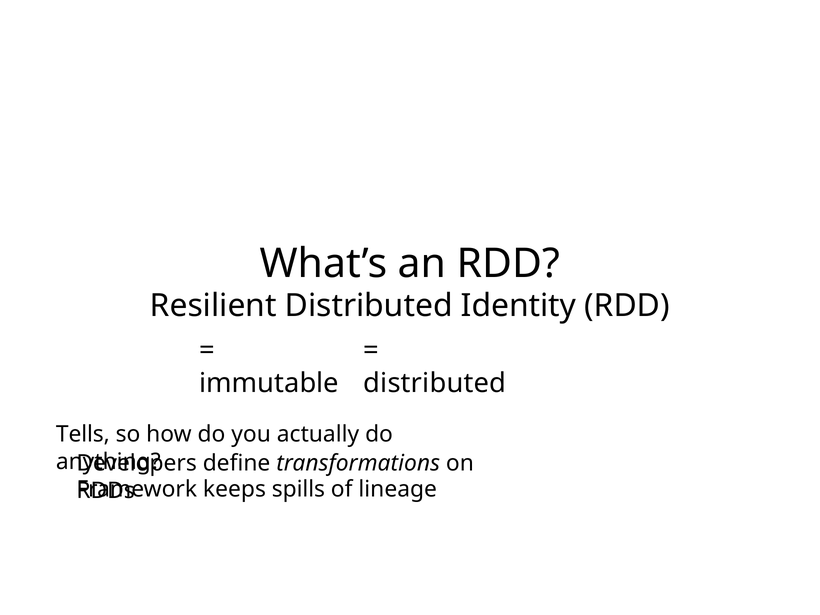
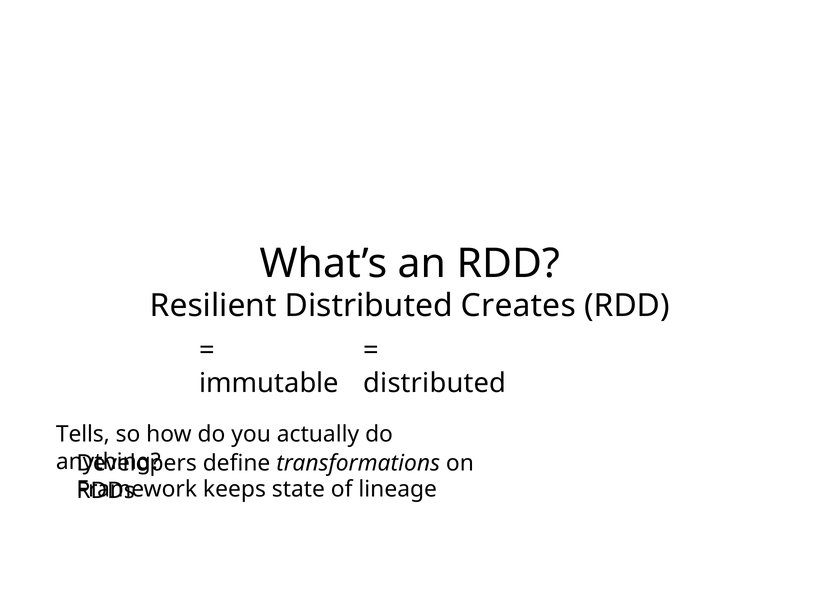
Identity: Identity -> Creates (518, 306)
spills: spills -> state (298, 489)
